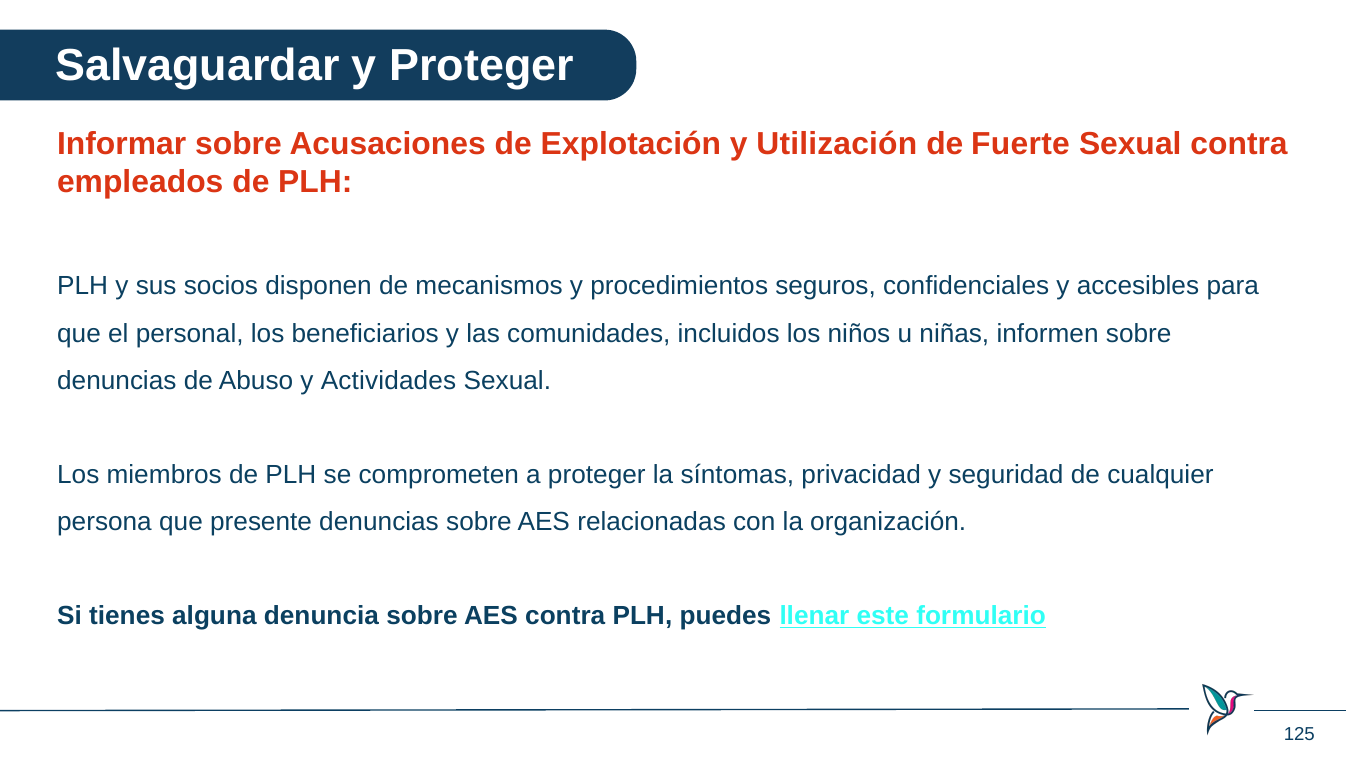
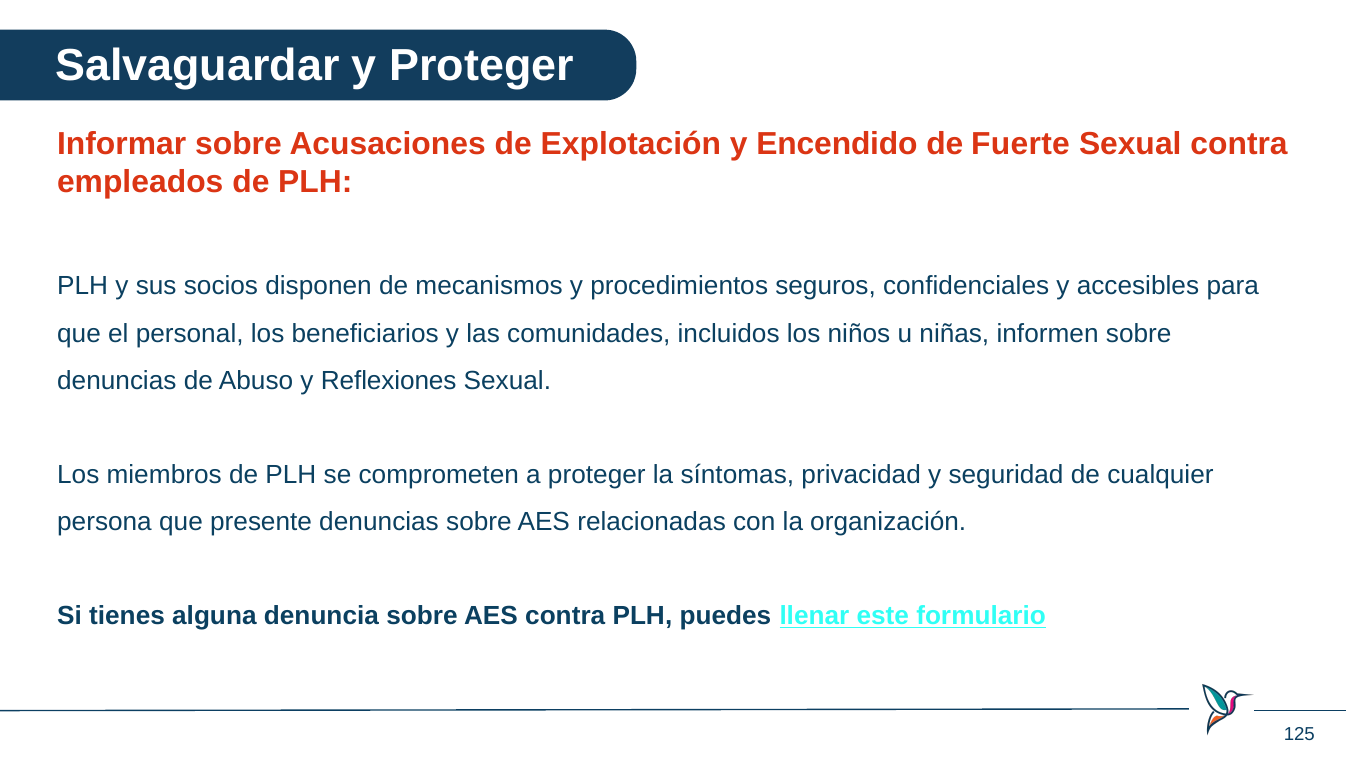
Utilización: Utilización -> Encendido (837, 144)
Actividades: Actividades -> Reflexiones (389, 381)
